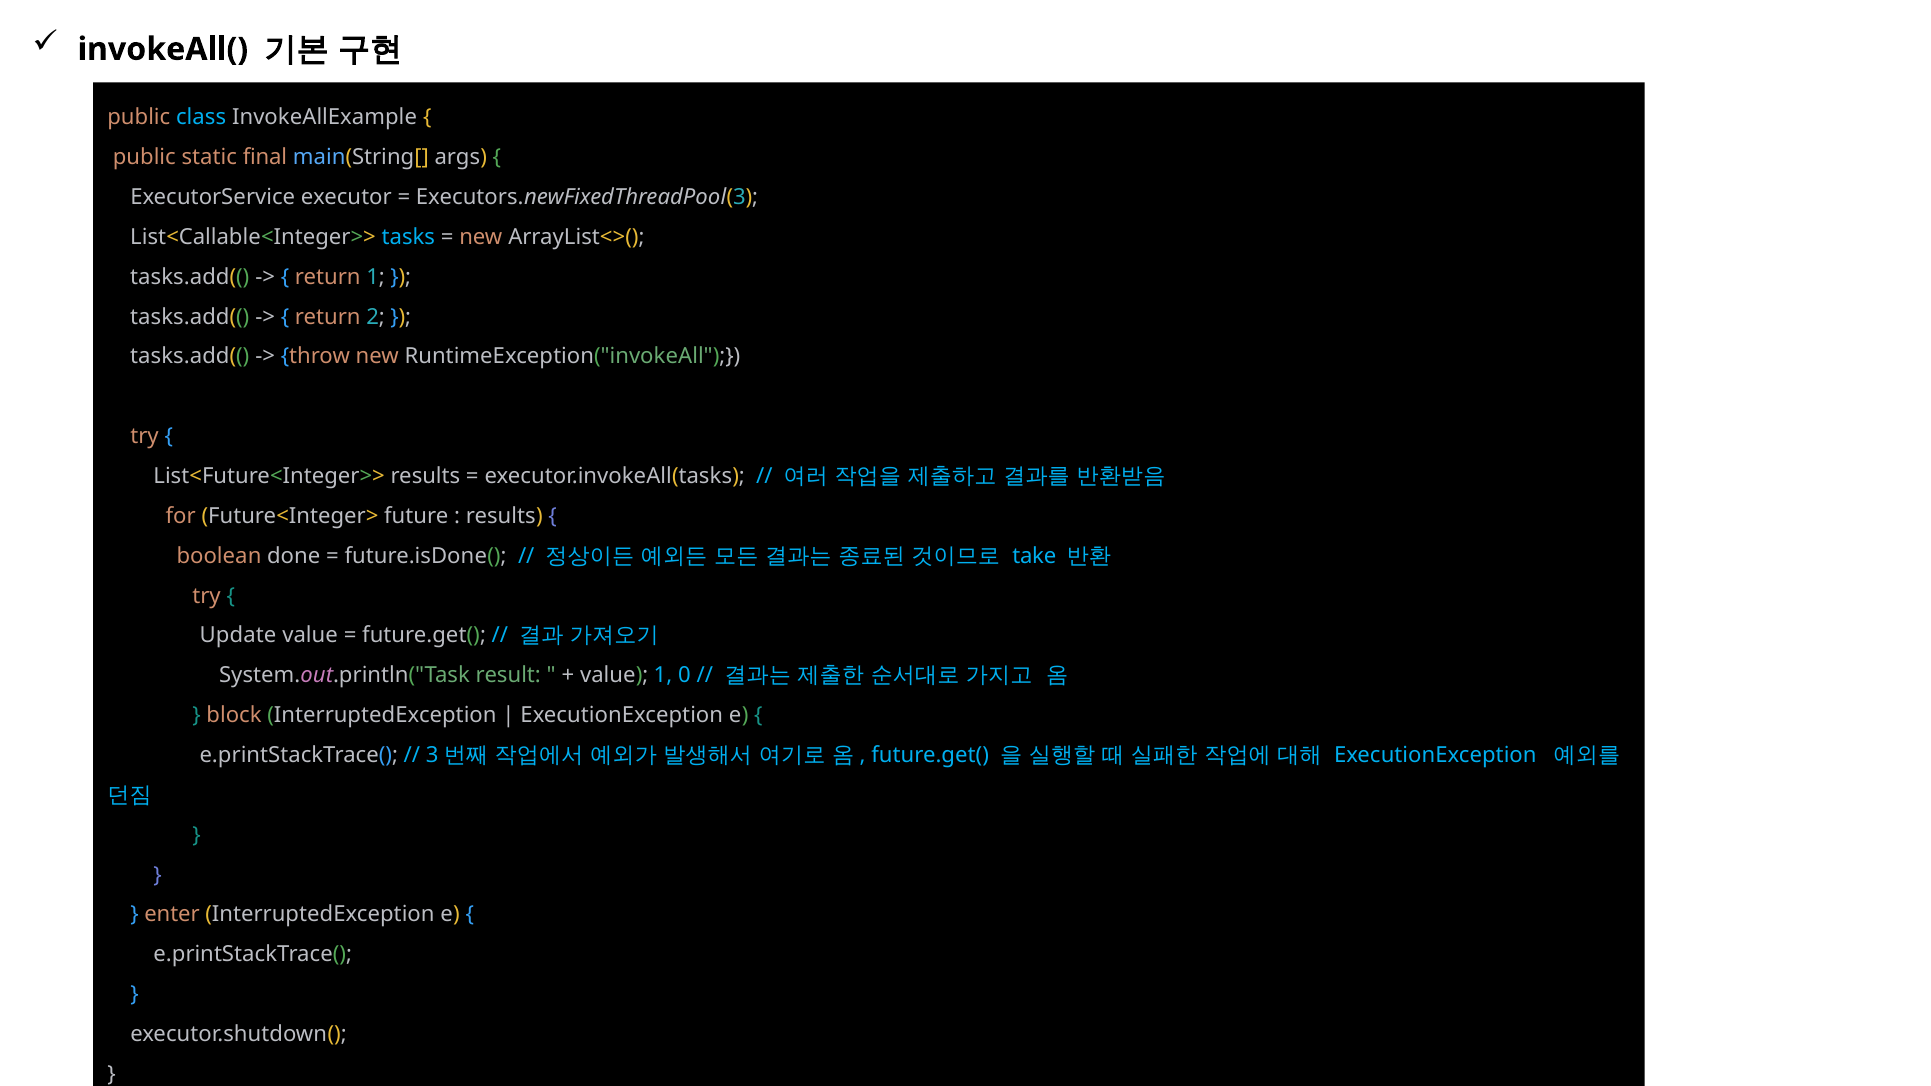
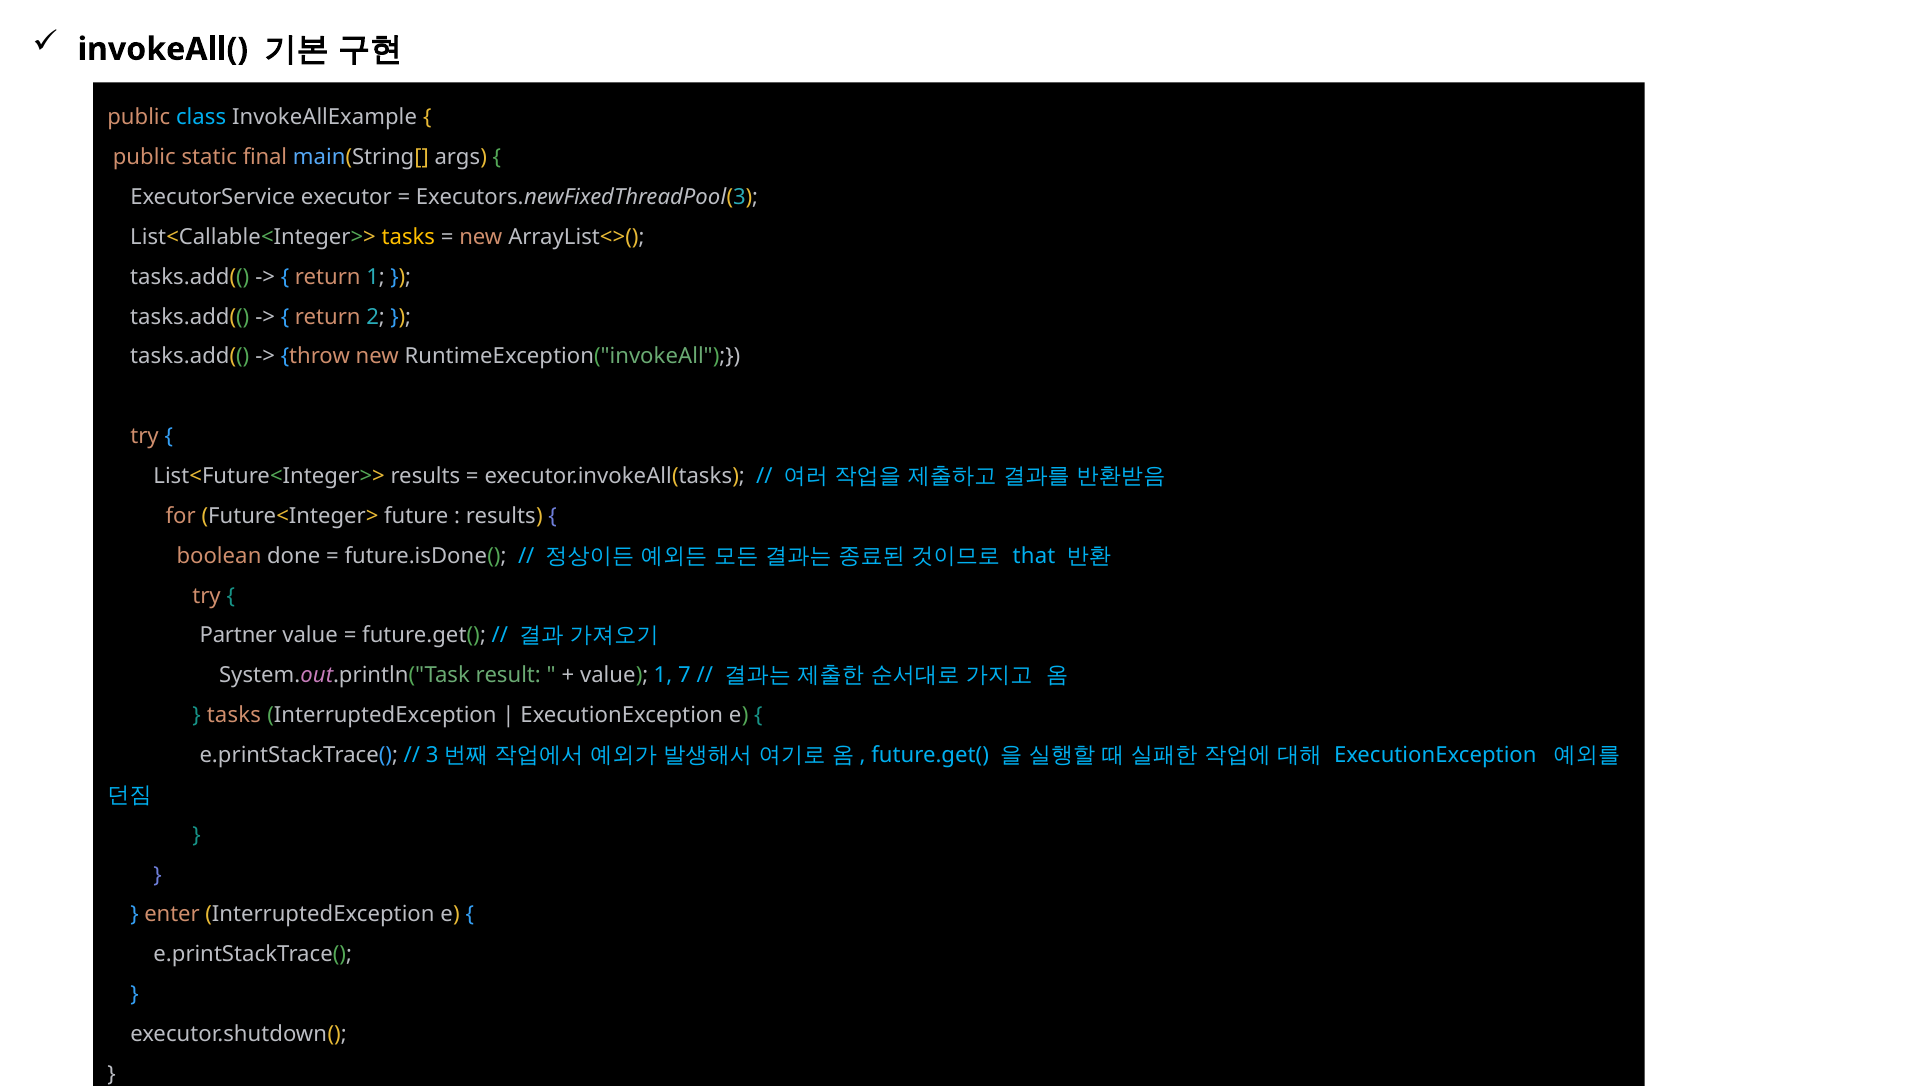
tasks colour: light blue -> yellow (408, 237)
take: take -> that (1034, 556)
Update: Update -> Partner (238, 636)
0: 0 -> 7 (685, 676)
block: block -> tasks (234, 715)
